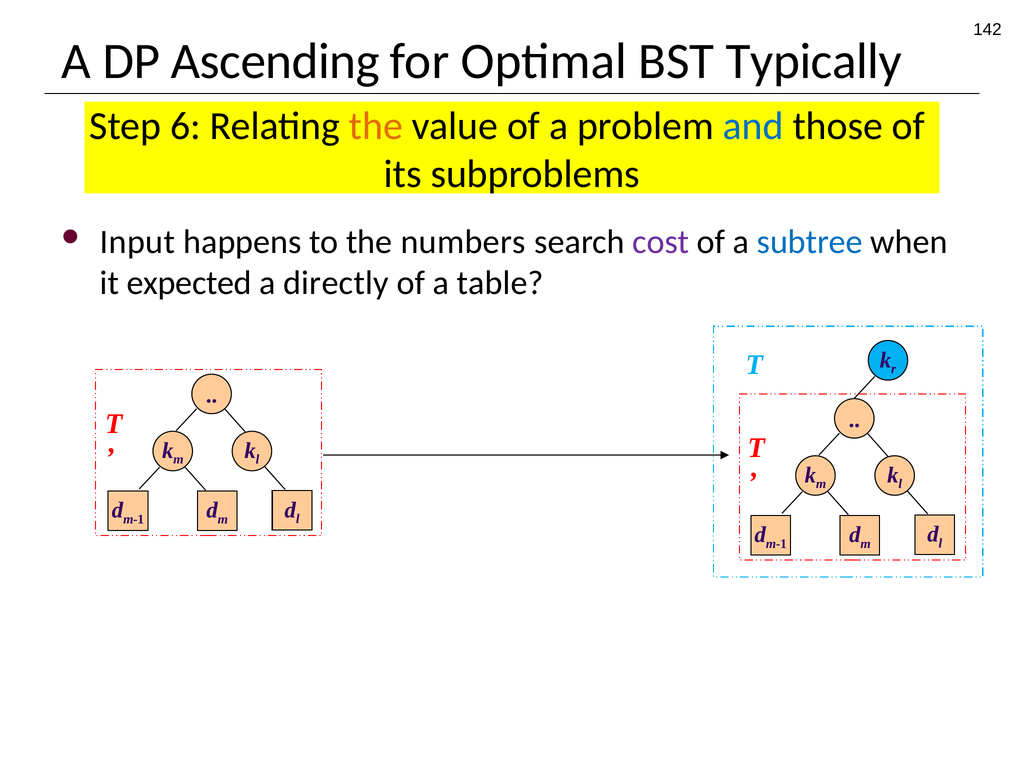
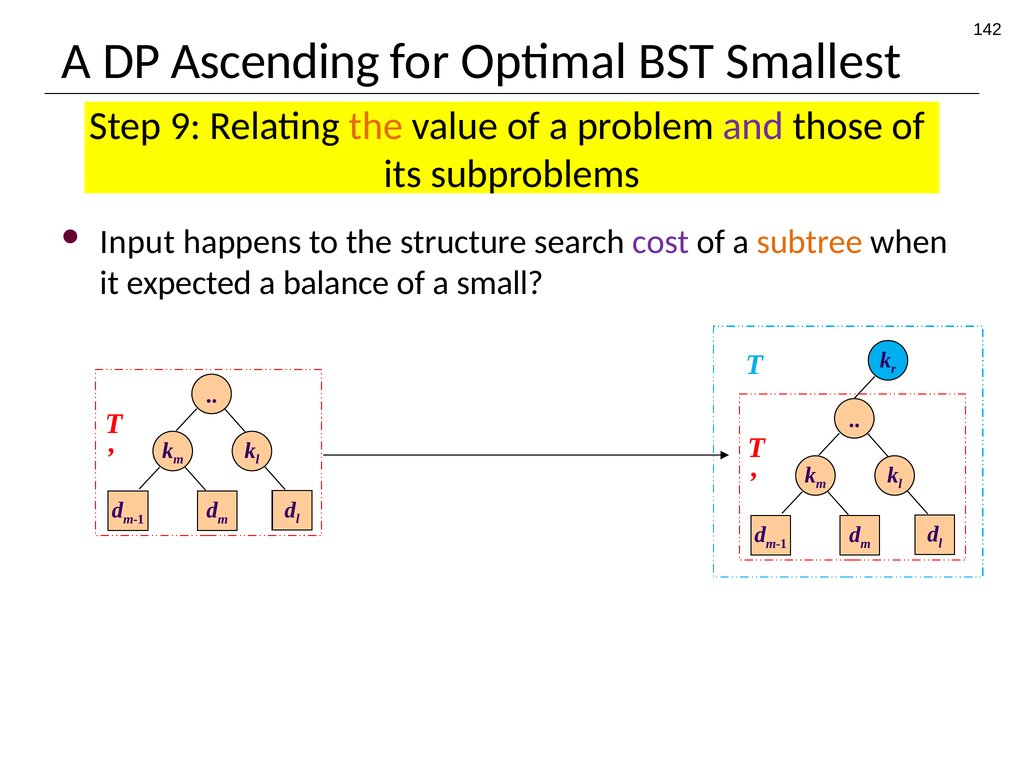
Typically: Typically -> Smallest (814, 61)
6: 6 -> 9 (185, 126)
and colour: blue -> purple (753, 126)
numbers: numbers -> structure (463, 242)
subtree colour: blue -> orange (810, 242)
directly: directly -> balance (336, 283)
table: table -> small (500, 283)
